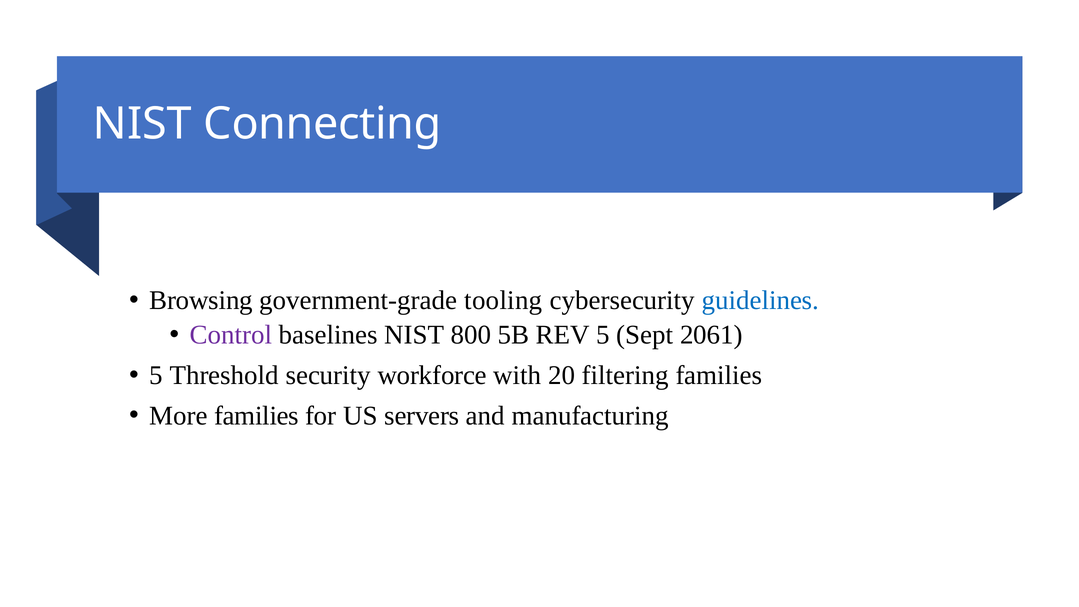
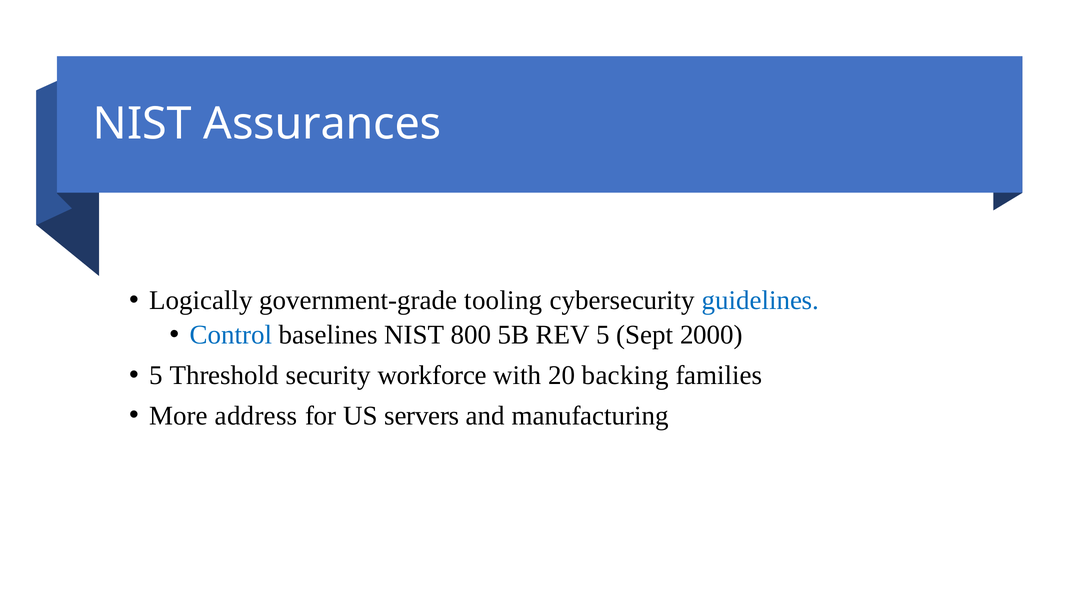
Connecting: Connecting -> Assurances (322, 124)
Browsing: Browsing -> Logically (201, 300)
Control colour: purple -> blue (231, 335)
2061: 2061 -> 2000 (711, 335)
filtering: filtering -> backing (625, 375)
More families: families -> address (256, 416)
